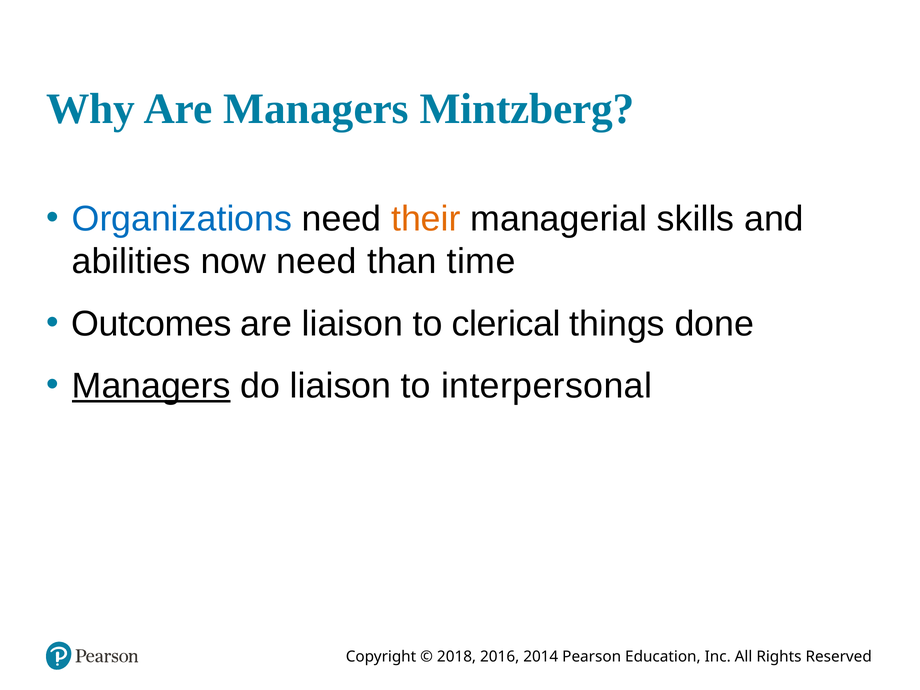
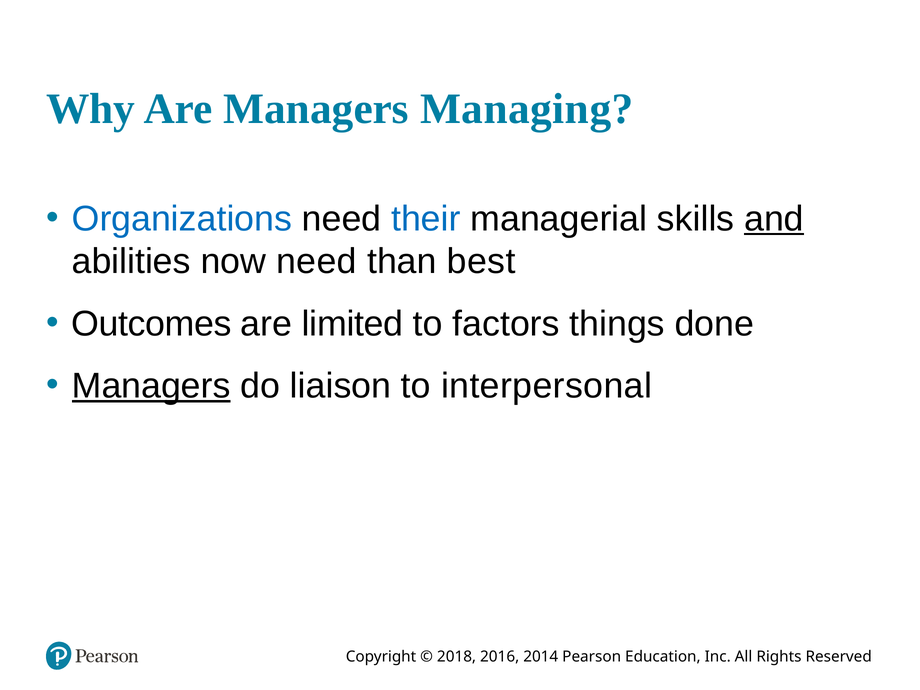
Mintzberg: Mintzberg -> Managing (527, 109)
their colour: orange -> blue (426, 219)
and underline: none -> present (774, 219)
time: time -> best (481, 262)
are liaison: liaison -> limited (353, 324)
clerical: clerical -> factors (506, 324)
